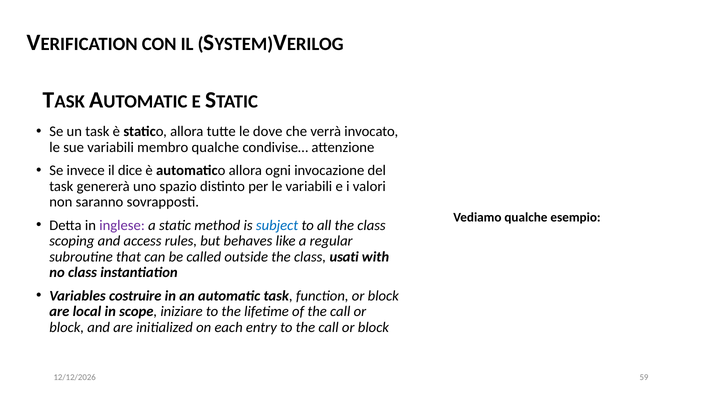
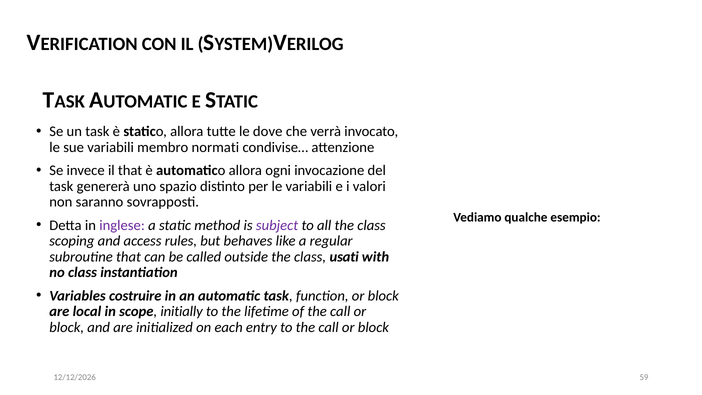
membro qualche: qualche -> normati (215, 147)
il dice: dice -> that (130, 170)
subject colour: blue -> purple (277, 225)
iniziare: iniziare -> initially (182, 311)
